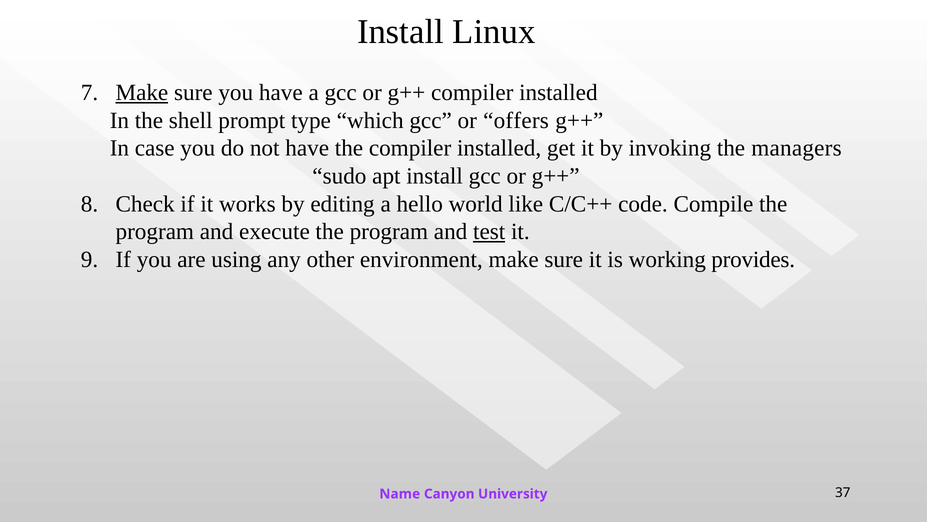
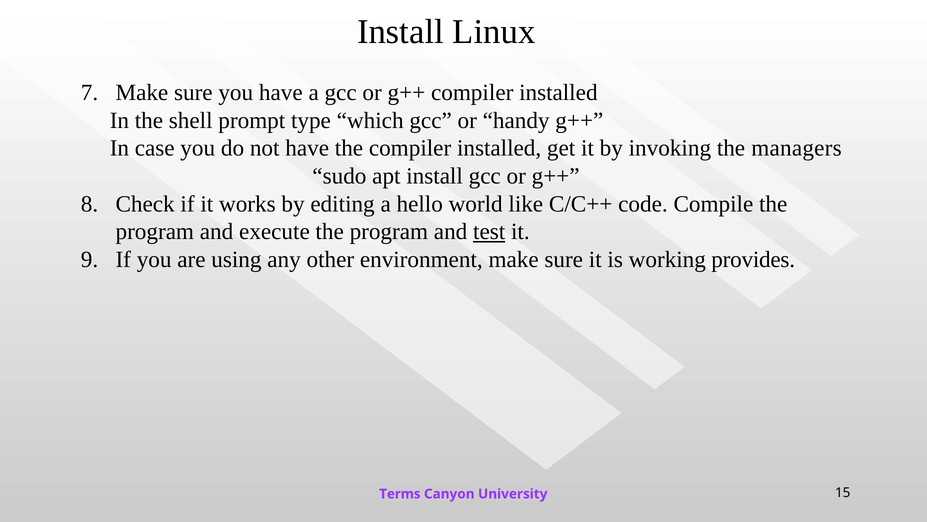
Make underline: present -> none (142, 92)
offers: offers -> handy (516, 120)
Name: Name -> Terms (400, 493)
37: 37 -> 15 (843, 492)
